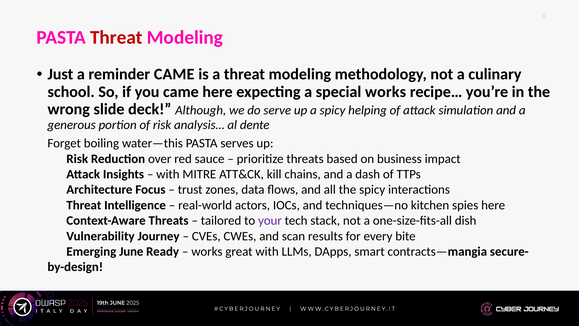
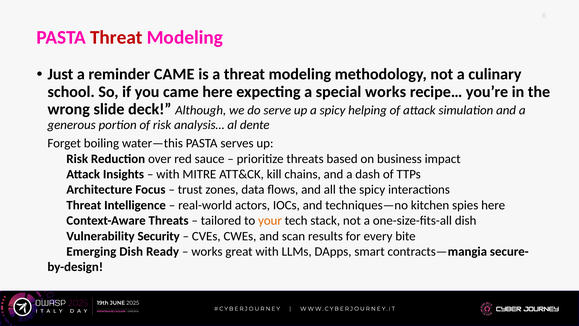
your colour: purple -> orange (270, 220)
Journey: Journey -> Security (159, 236)
June: June -> Dish (131, 251)
